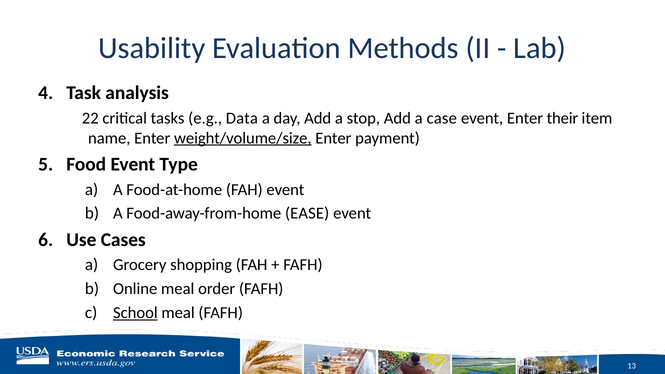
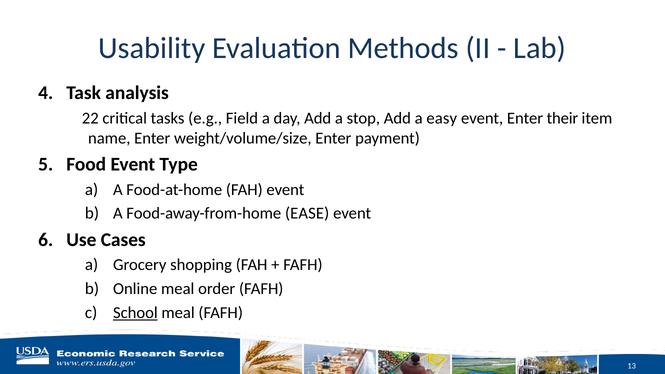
Data: Data -> Field (242, 118)
case: case -> easy (442, 118)
weight/volume/size underline: present -> none (243, 138)
